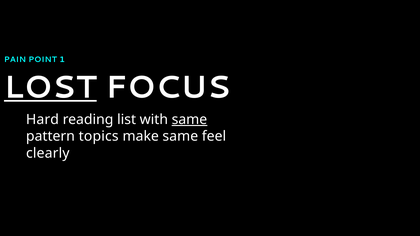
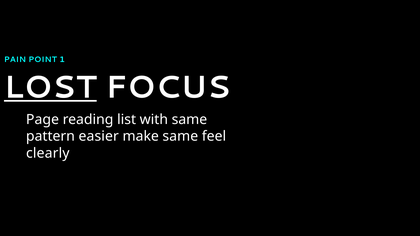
Hard: Hard -> Page (42, 120)
same underline: present -> none (189, 120)
topics: topics -> easier (99, 136)
